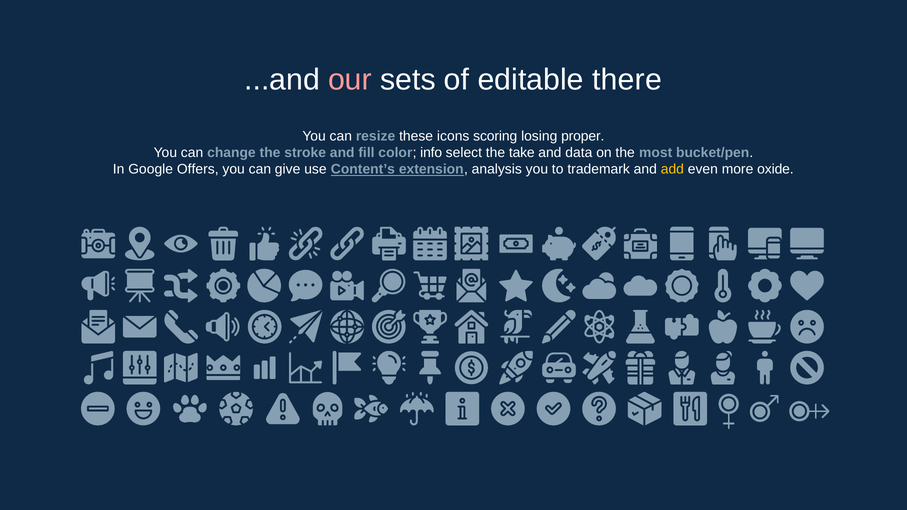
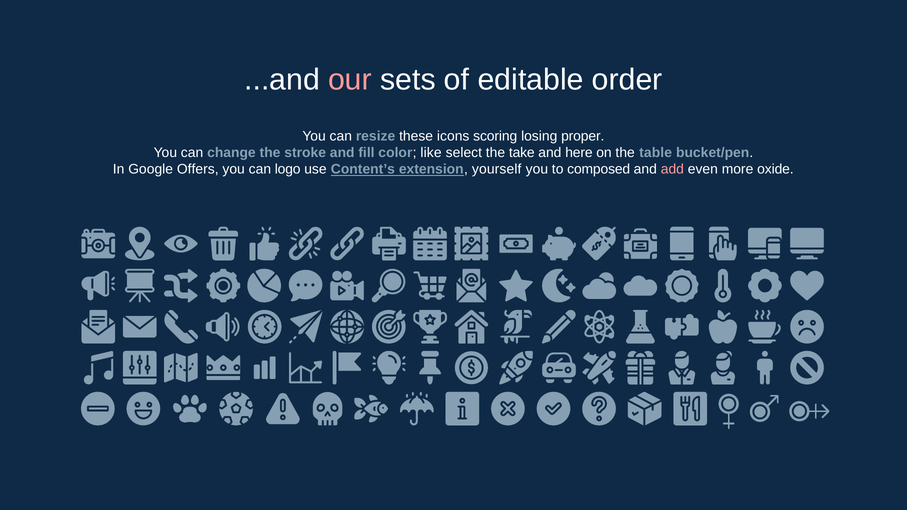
there: there -> order (627, 80)
info: info -> like (431, 153)
data: data -> here (579, 153)
most: most -> table (656, 153)
give: give -> logo (288, 169)
analysis: analysis -> yourself (497, 169)
trademark: trademark -> composed (599, 169)
add colour: yellow -> pink (672, 169)
